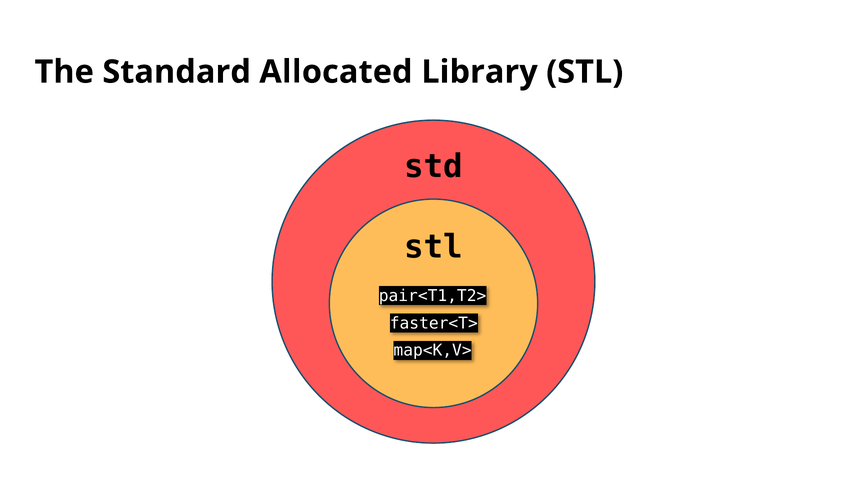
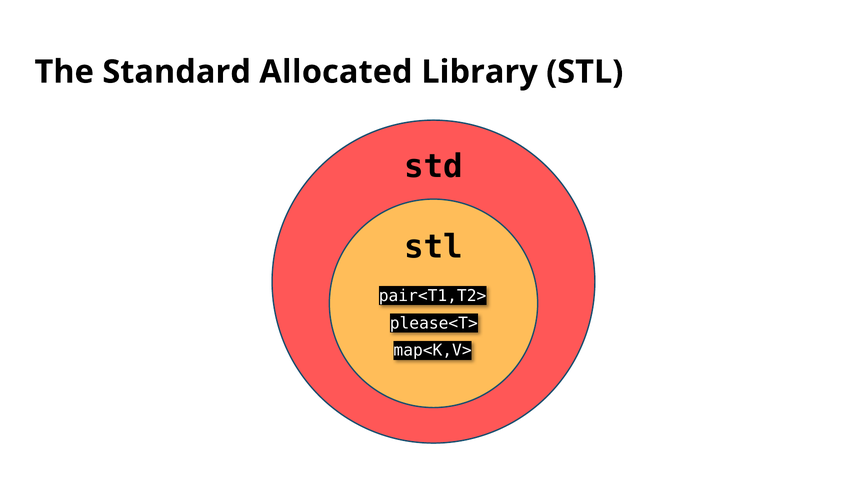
faster<T>: faster<T> -> please<T> (434, 323)
